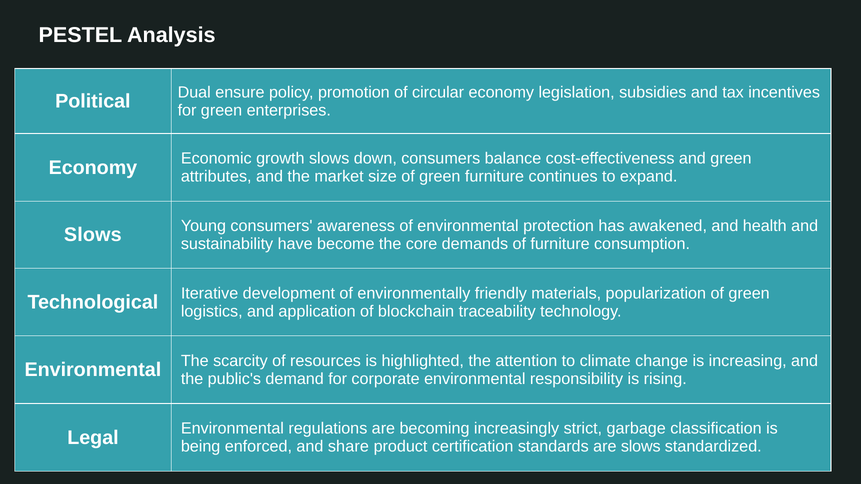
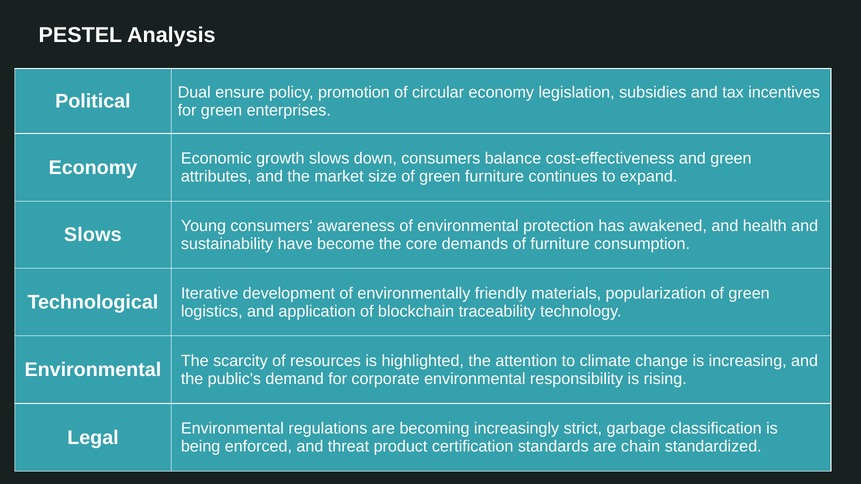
share: share -> threat (348, 447)
are slows: slows -> chain (641, 447)
